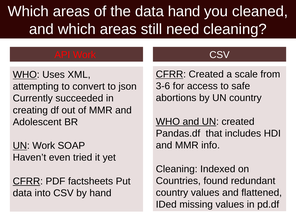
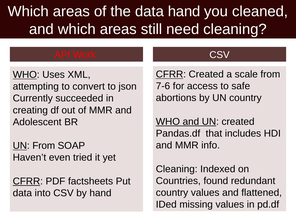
3-6: 3-6 -> 7-6 (163, 86)
UN Work: Work -> From (44, 146)
